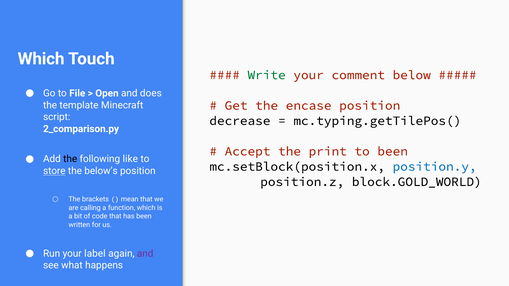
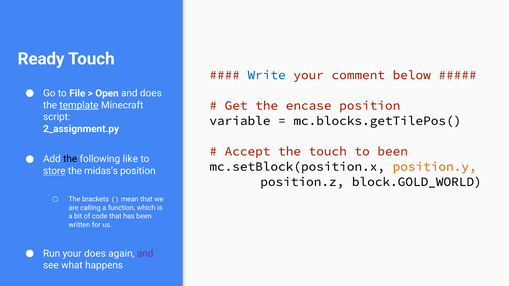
Which: Which -> Ready (41, 59)
Write colour: green -> blue (267, 75)
template underline: none -> present (79, 105)
decrease: decrease -> variable (240, 121)
mc.typing.getTilePos(: mc.typing.getTilePos( -> mc.blocks.getTilePos( (377, 121)
2_comparison.py: 2_comparison.py -> 2_assignment.py (81, 129)
the print: print -> touch (328, 151)
position.y colour: blue -> orange (435, 167)
below’s: below’s -> midas’s (101, 171)
your label: label -> does (95, 254)
